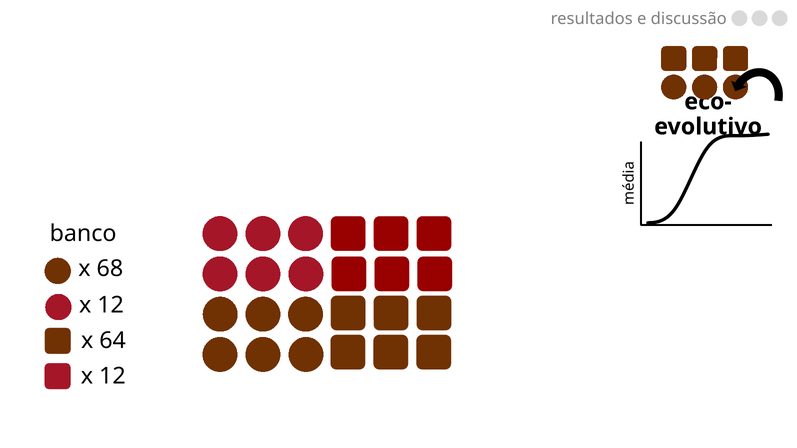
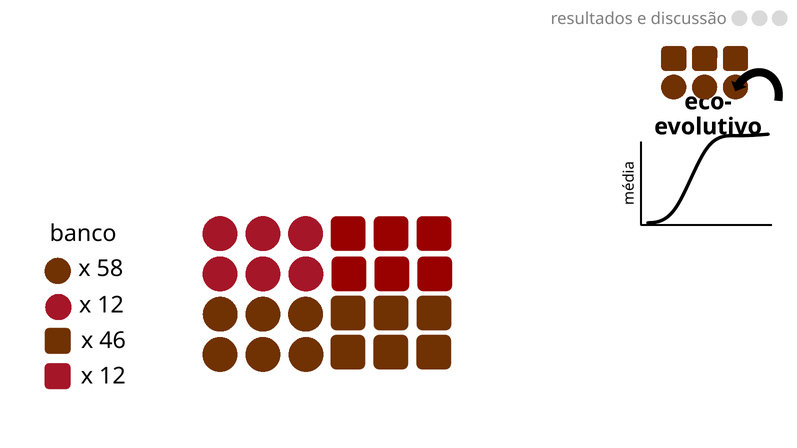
68: 68 -> 58 (110, 269)
64: 64 -> 46 (113, 341)
